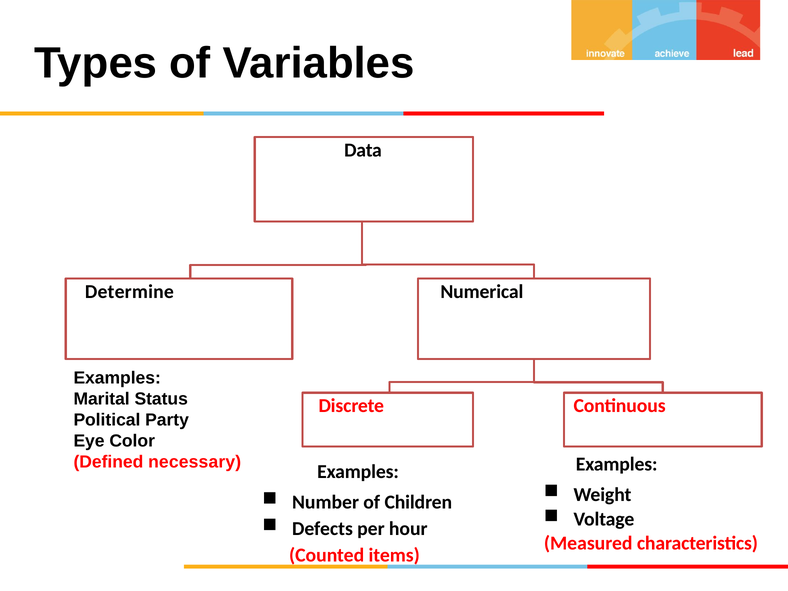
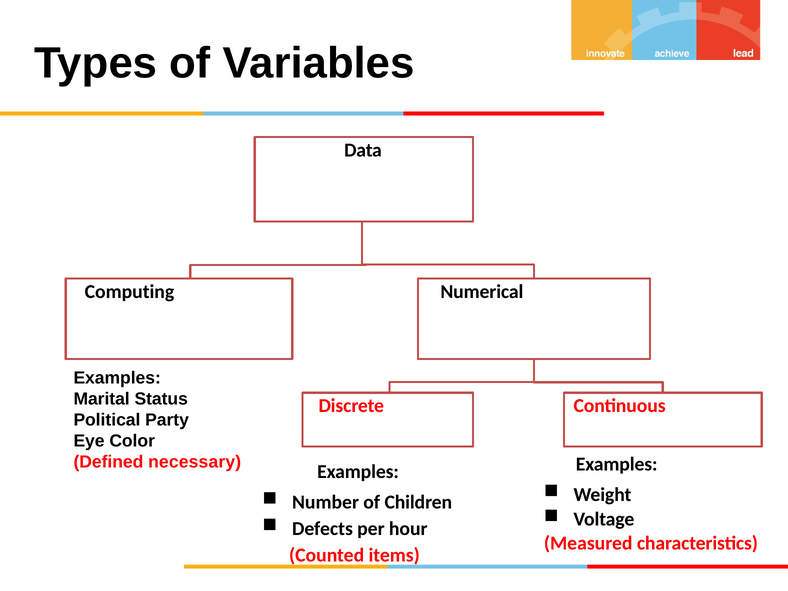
Determine: Determine -> Computing (129, 292)
